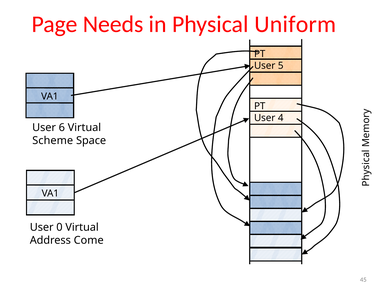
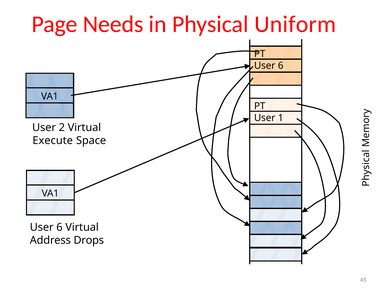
5: 5 -> 6 (281, 66)
4: 4 -> 1 (281, 118)
6: 6 -> 2 (62, 127)
Scheme: Scheme -> Execute (53, 140)
0: 0 -> 6 (59, 227)
Come: Come -> Drops (89, 240)
